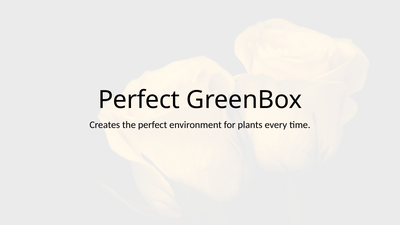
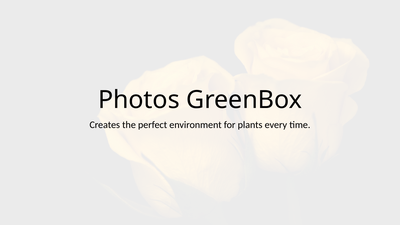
Perfect: Perfect -> Photos (139, 100)
